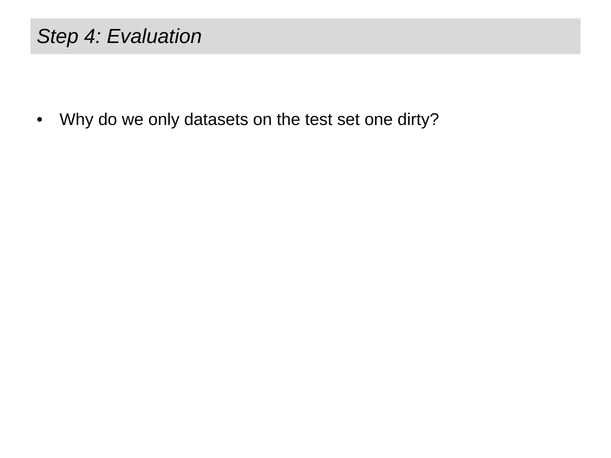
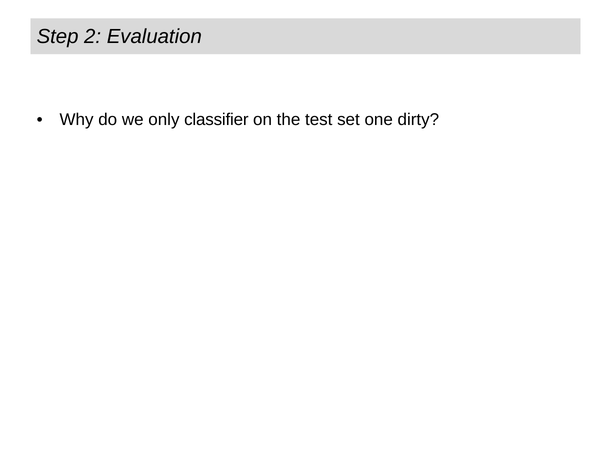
4: 4 -> 2 (93, 37)
datasets: datasets -> classifier (216, 120)
